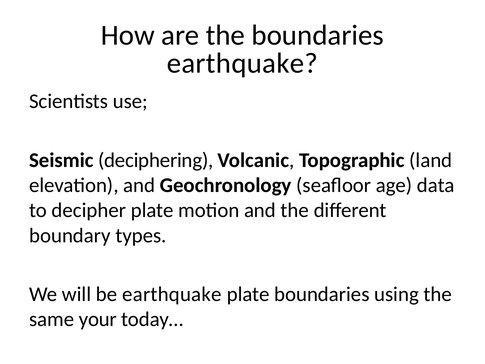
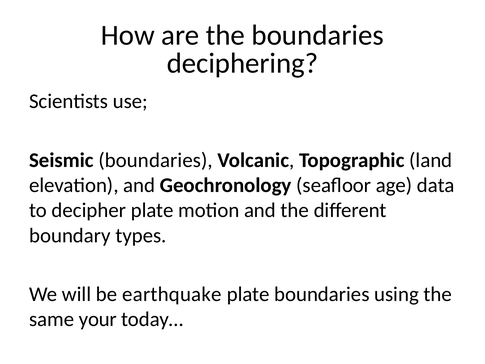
earthquake: earthquake -> deciphering (243, 63)
Seismic deciphering: deciphering -> boundaries (156, 160)
